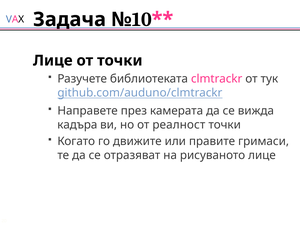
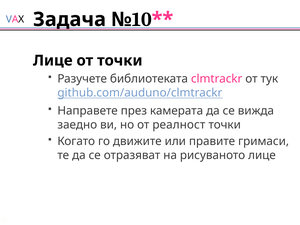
кадъра: кадъра -> заедно (77, 125)
